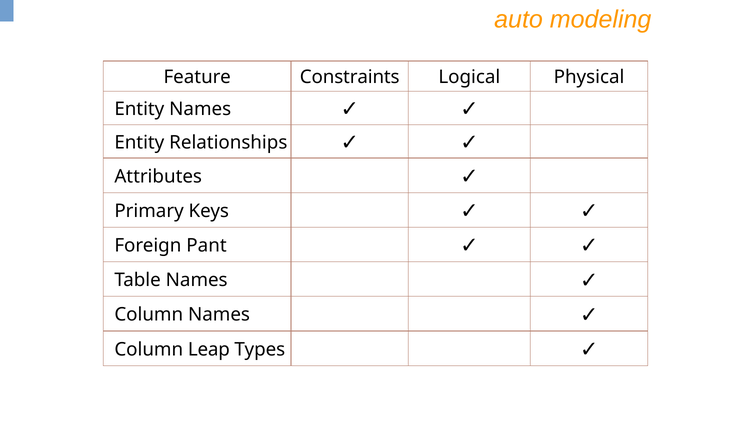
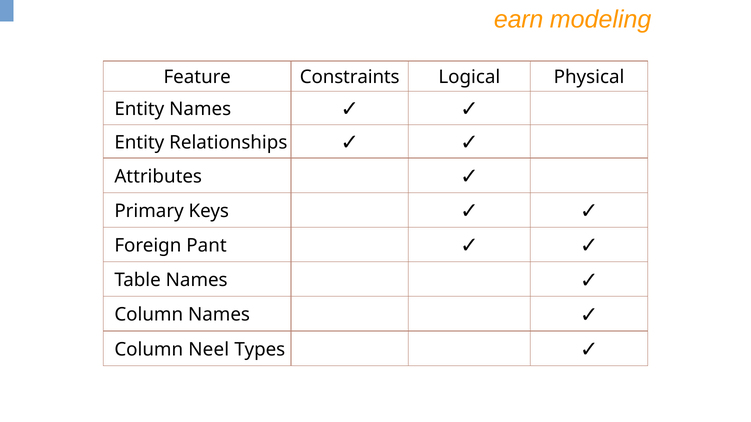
auto: auto -> earn (519, 20)
Leap: Leap -> Neel (209, 350)
